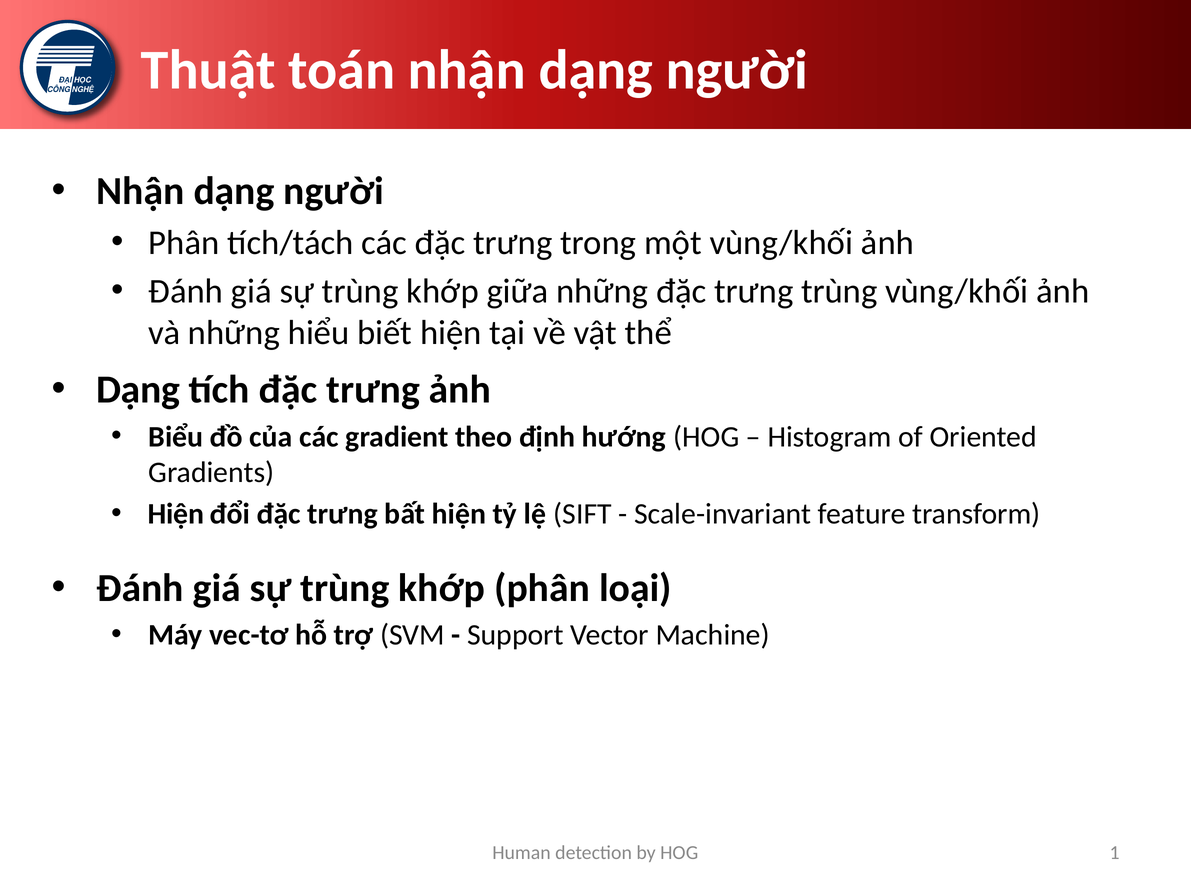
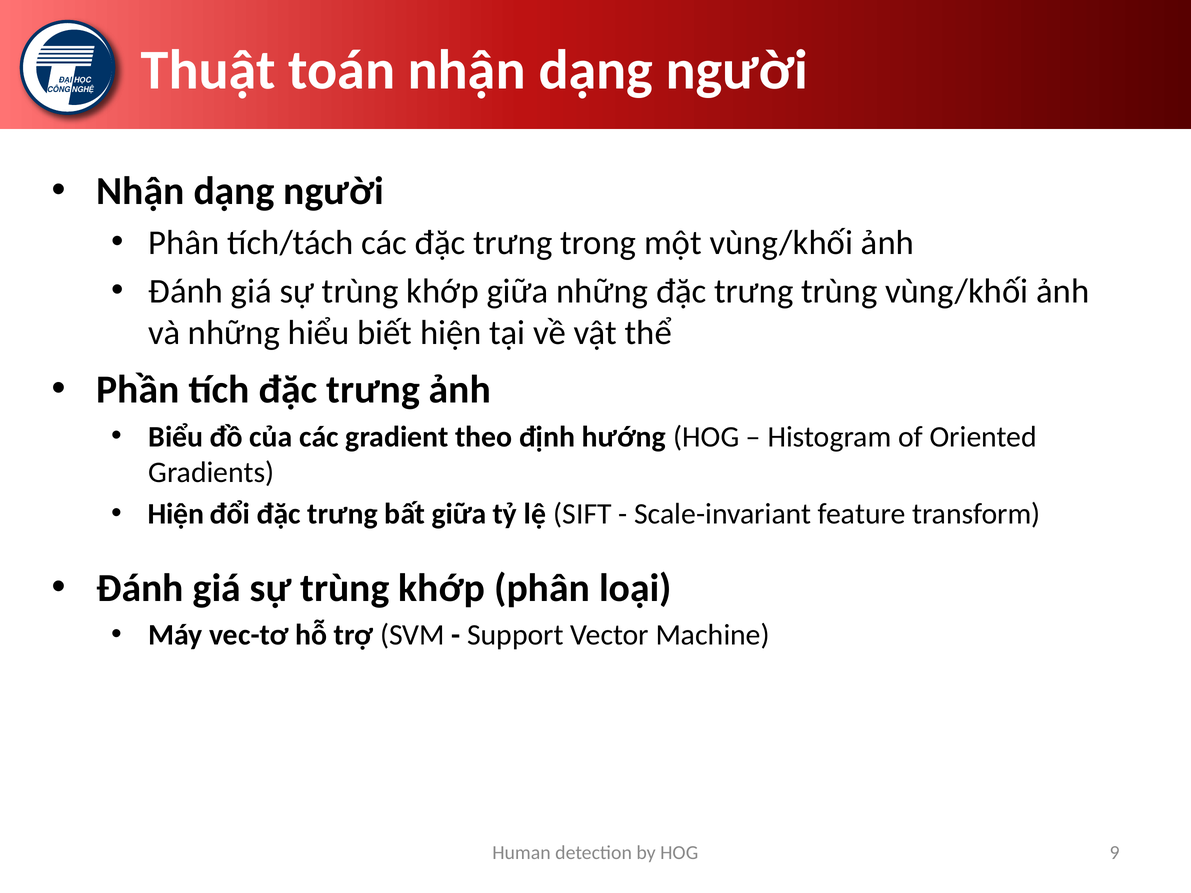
Dạng: Dạng -> Phần (138, 390)
bất hiện: hiện -> giữa (459, 514)
1: 1 -> 9 (1115, 853)
